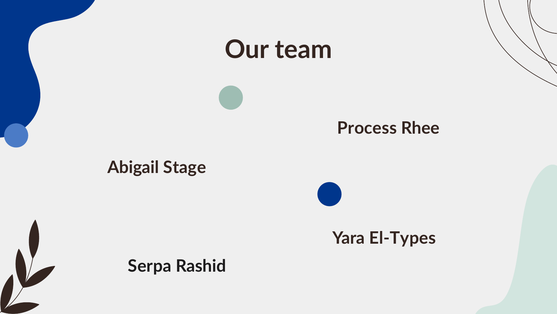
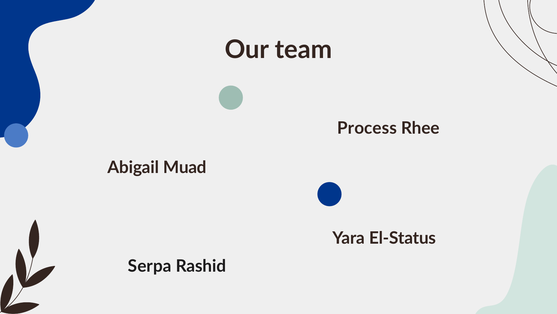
Stage: Stage -> Muad (185, 167)
El-Types: El-Types -> El-Status (403, 238)
